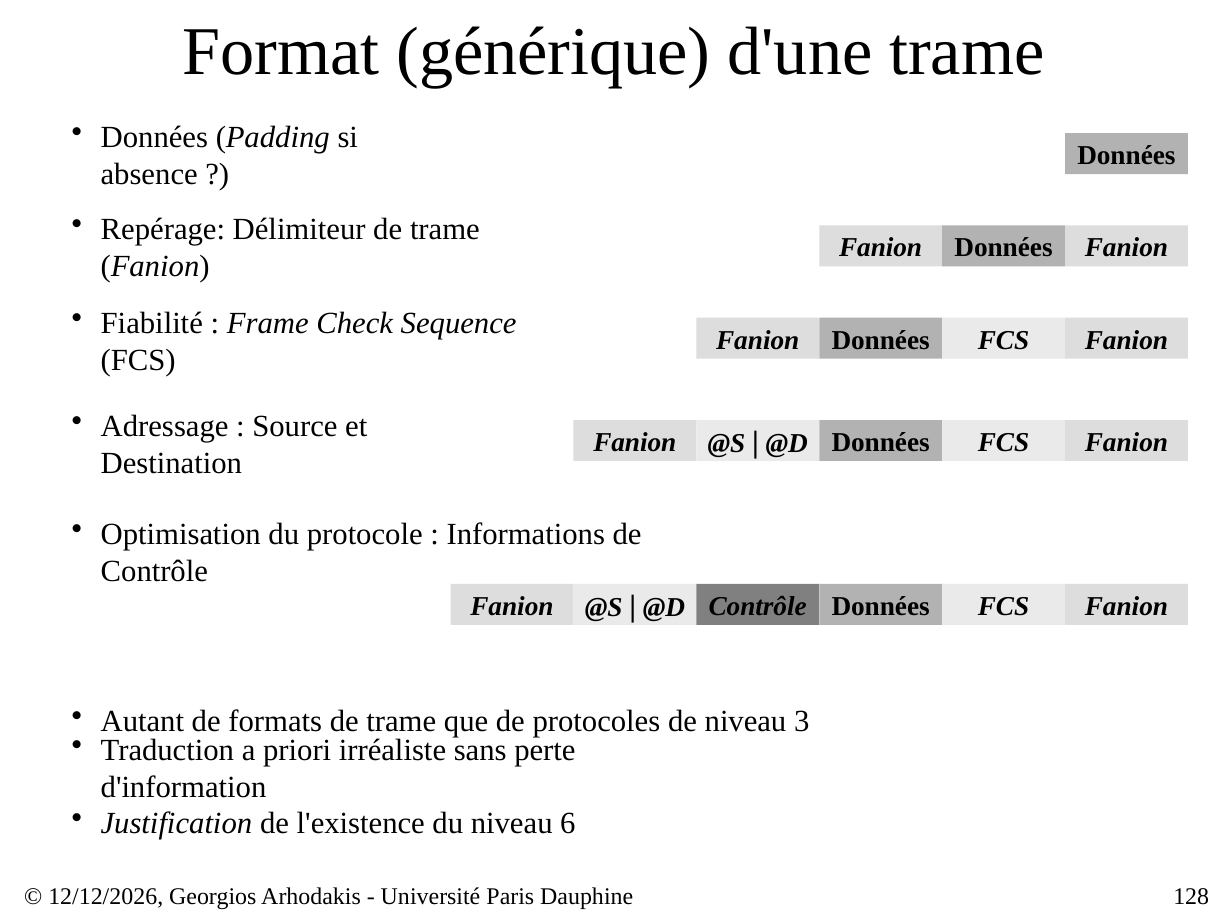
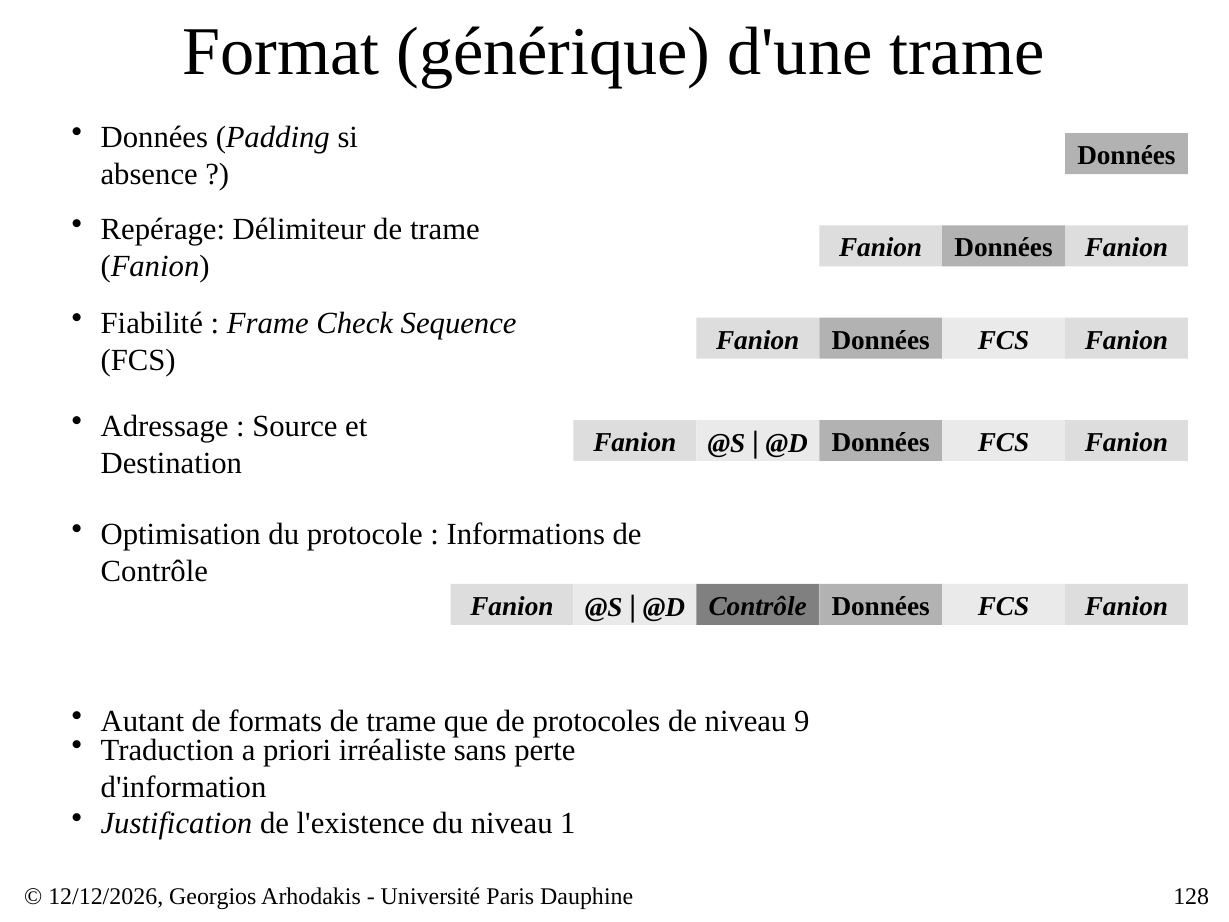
3: 3 -> 9 (802, 721)
6: 6 -> 1 (568, 823)
